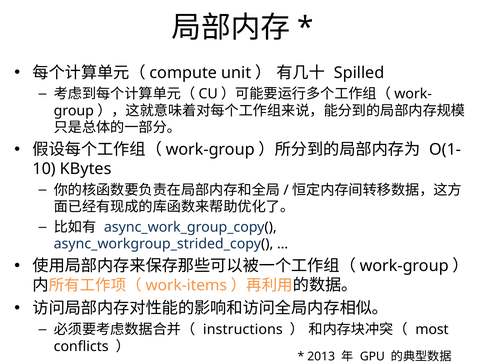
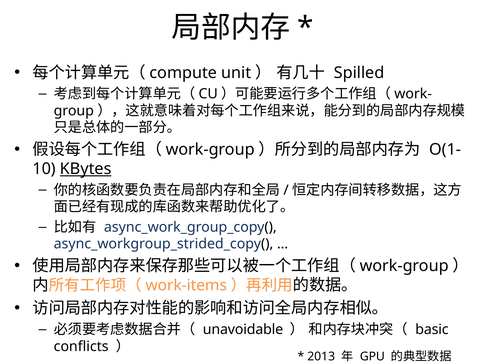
KBytes underline: none -> present (86, 169)
instructions: instructions -> unavoidable (243, 329)
most: most -> basic (432, 329)
